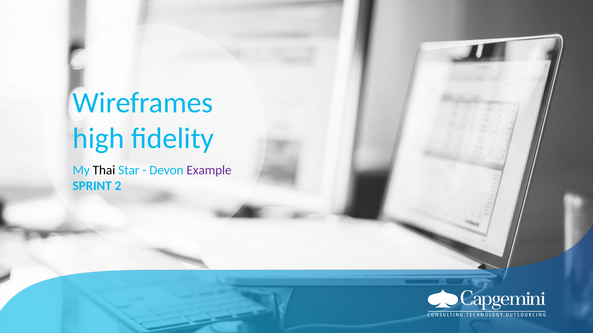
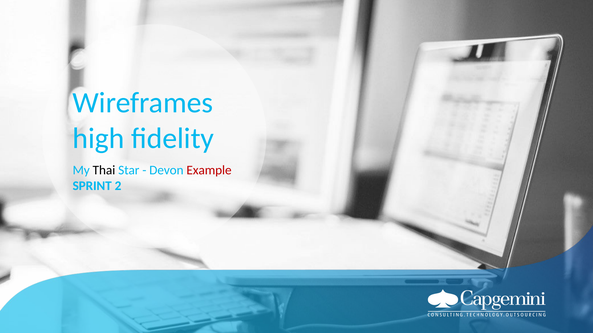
Example colour: purple -> red (209, 170)
